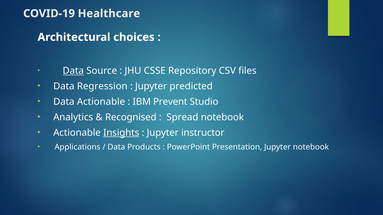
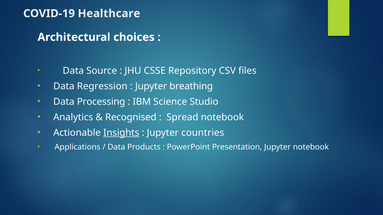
Data underline: present -> none (73, 71)
predicted: predicted -> breathing (191, 86)
Data Actionable: Actionable -> Processing (101, 102)
Prevent: Prevent -> Science (170, 102)
instructor: instructor -> countries (203, 133)
